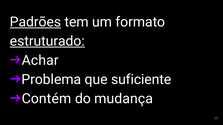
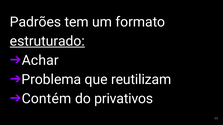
Padrões underline: present -> none (35, 22)
suficiente: suficiente -> reutilizam (141, 80)
mudança: mudança -> privativos (124, 99)
